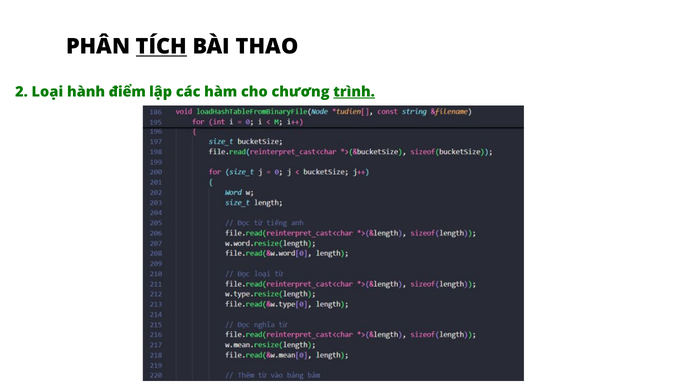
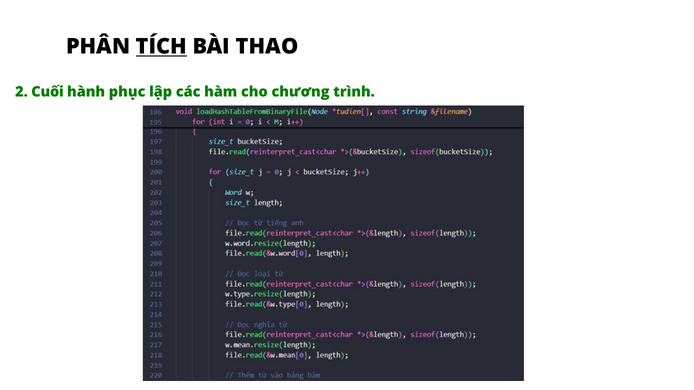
Loại: Loại -> Cuối (48, 92)
điểm: điểm -> phục (127, 92)
trình underline: present -> none (354, 92)
